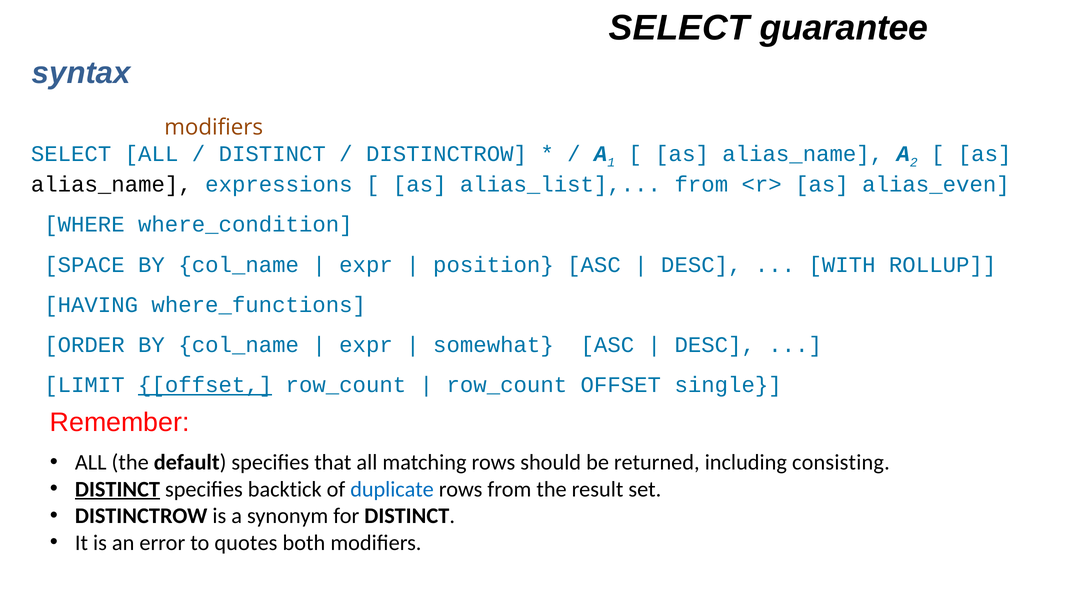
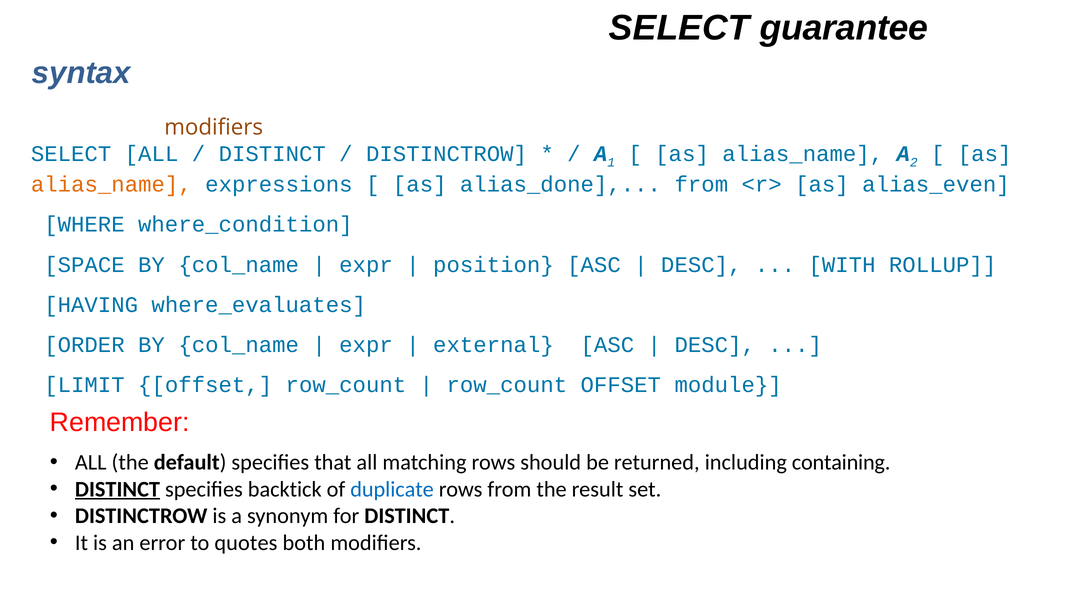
alias_name colour: black -> orange (111, 184)
alias_list: alias_list -> alias_done (560, 184)
where_functions: where_functions -> where_evaluates (259, 305)
somewhat: somewhat -> external (493, 345)
offset underline: present -> none (205, 385)
single: single -> module (728, 385)
consisting: consisting -> containing (841, 462)
